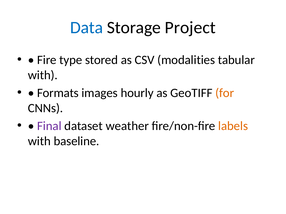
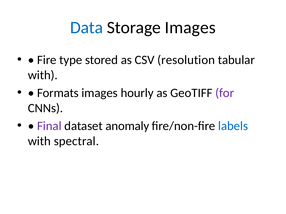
Storage Project: Project -> Images (190, 28)
modalities: modalities -> resolution (186, 60)
for colour: orange -> purple (225, 93)
weather: weather -> anomaly (127, 126)
labels colour: orange -> blue (233, 126)
baseline: baseline -> spectral (76, 141)
